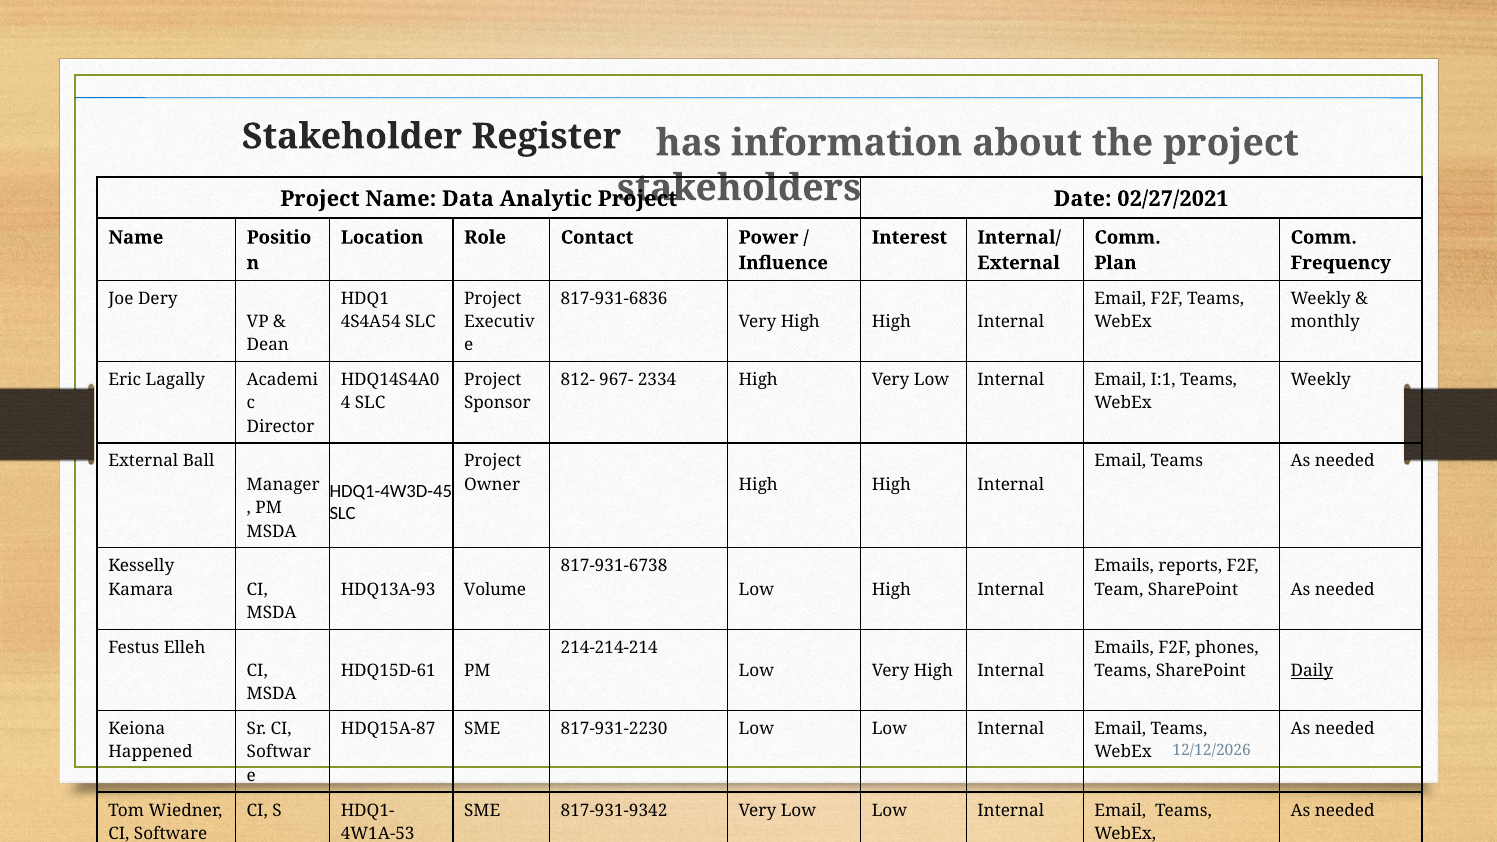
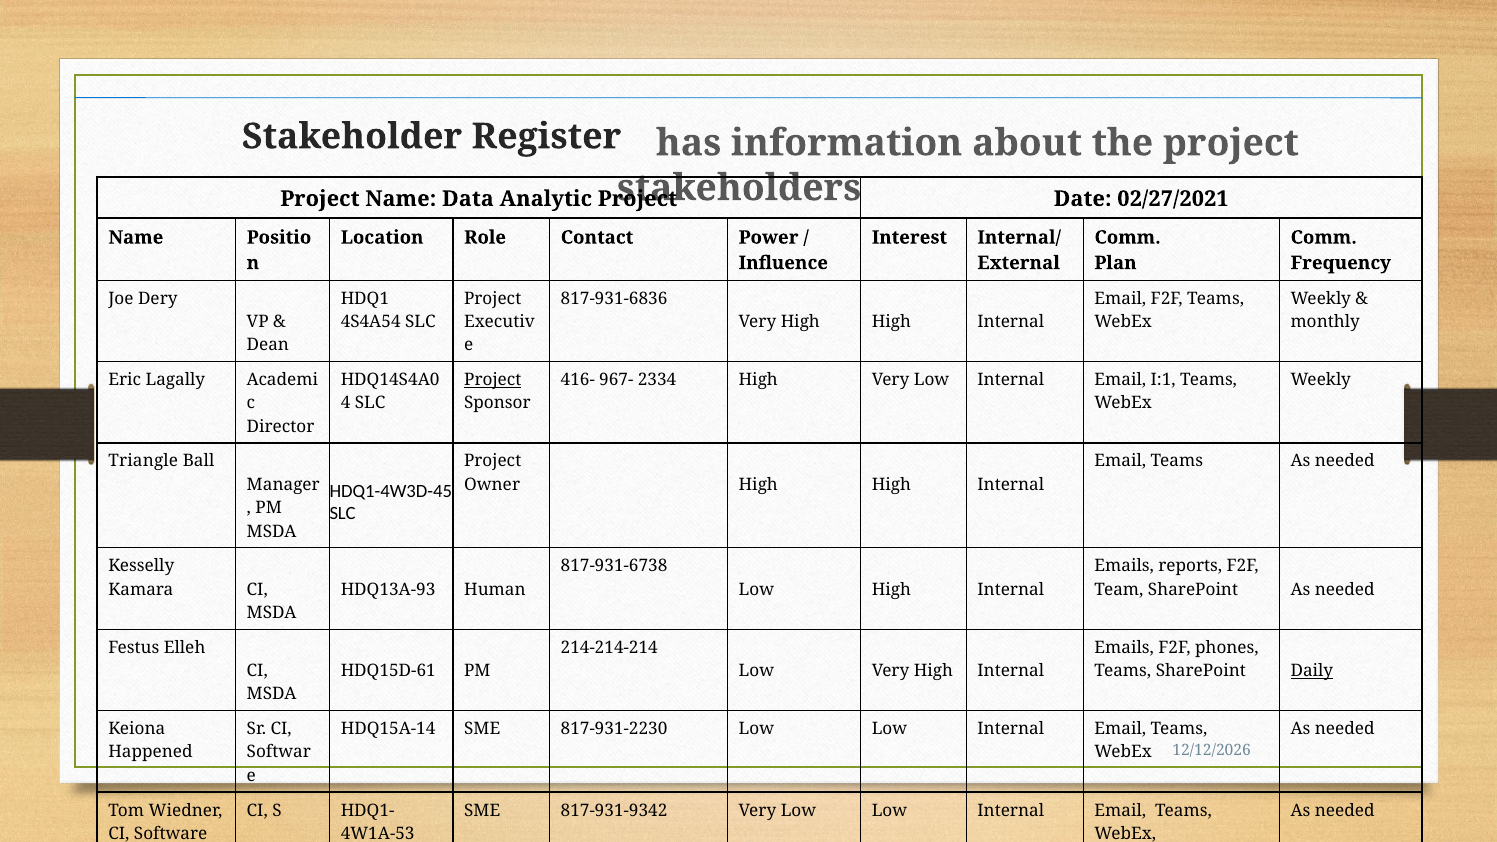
Project underline: none -> present (493, 380)
812-: 812- -> 416- (578, 380)
External: External -> Triangle (143, 461)
Volume: Volume -> Human (495, 590)
HDQ15A-87: HDQ15A-87 -> HDQ15A-14 (388, 729)
